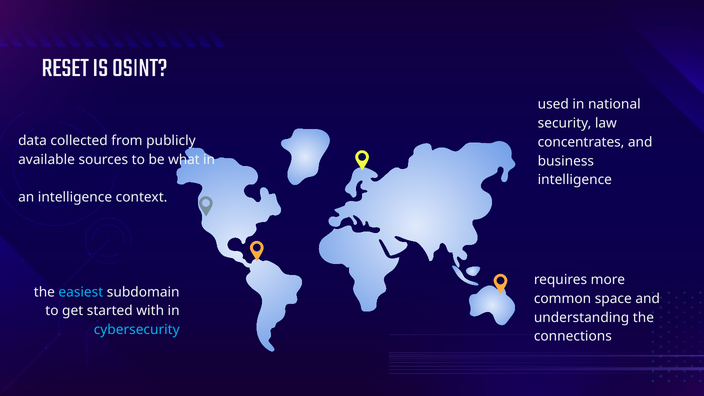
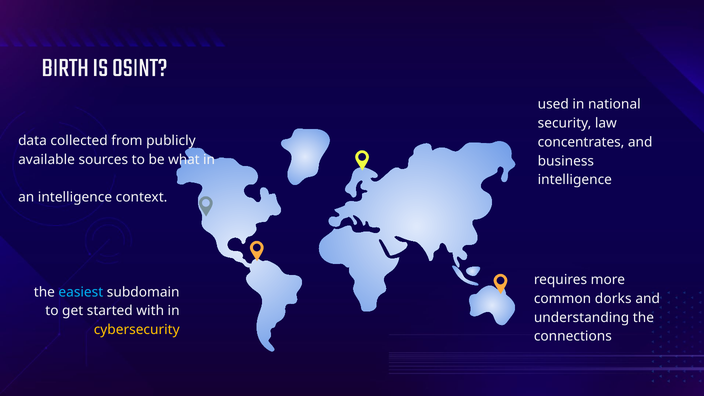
RESET: RESET -> BIRTH (65, 67)
space: space -> dorks (613, 299)
cybersecurity colour: light blue -> yellow (137, 330)
